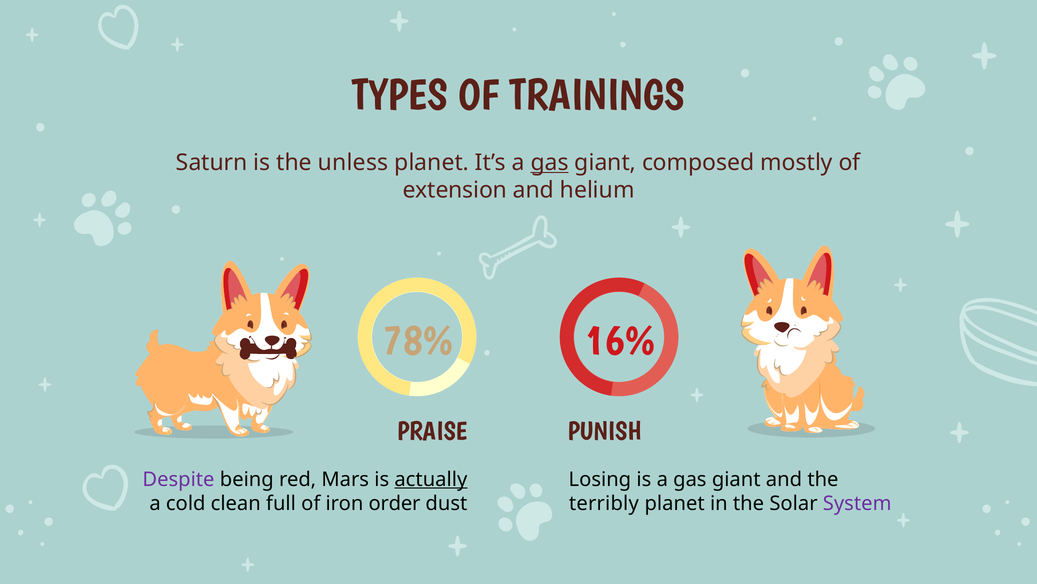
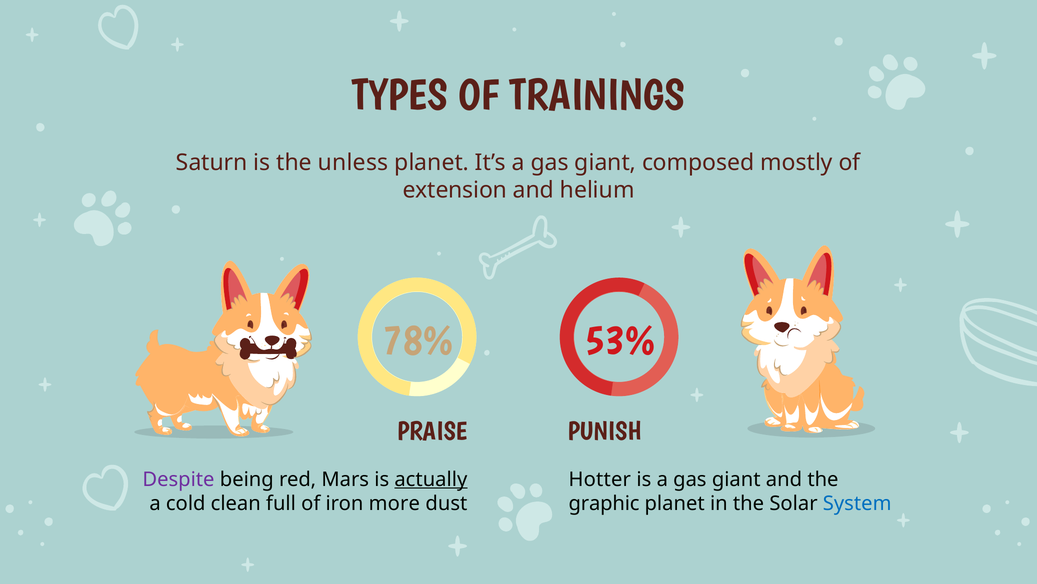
gas underline: present -> none (550, 162)
16%: 16% -> 53% (619, 340)
Losing: Losing -> Hotter (600, 479)
order: order -> more (394, 503)
terribly: terribly -> graphic (604, 503)
System colour: purple -> blue (857, 503)
